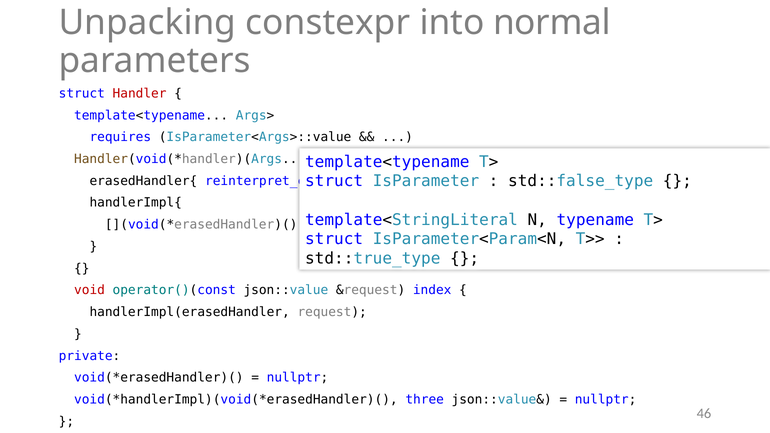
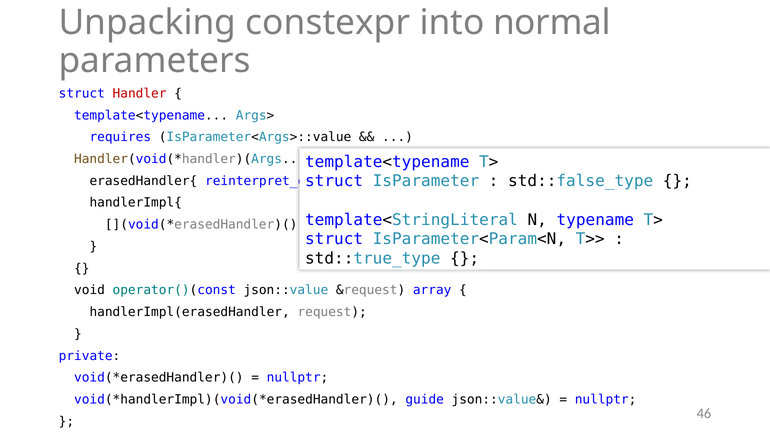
void colour: red -> black (90, 290)
index: index -> array (432, 290)
three: three -> guide (425, 400)
